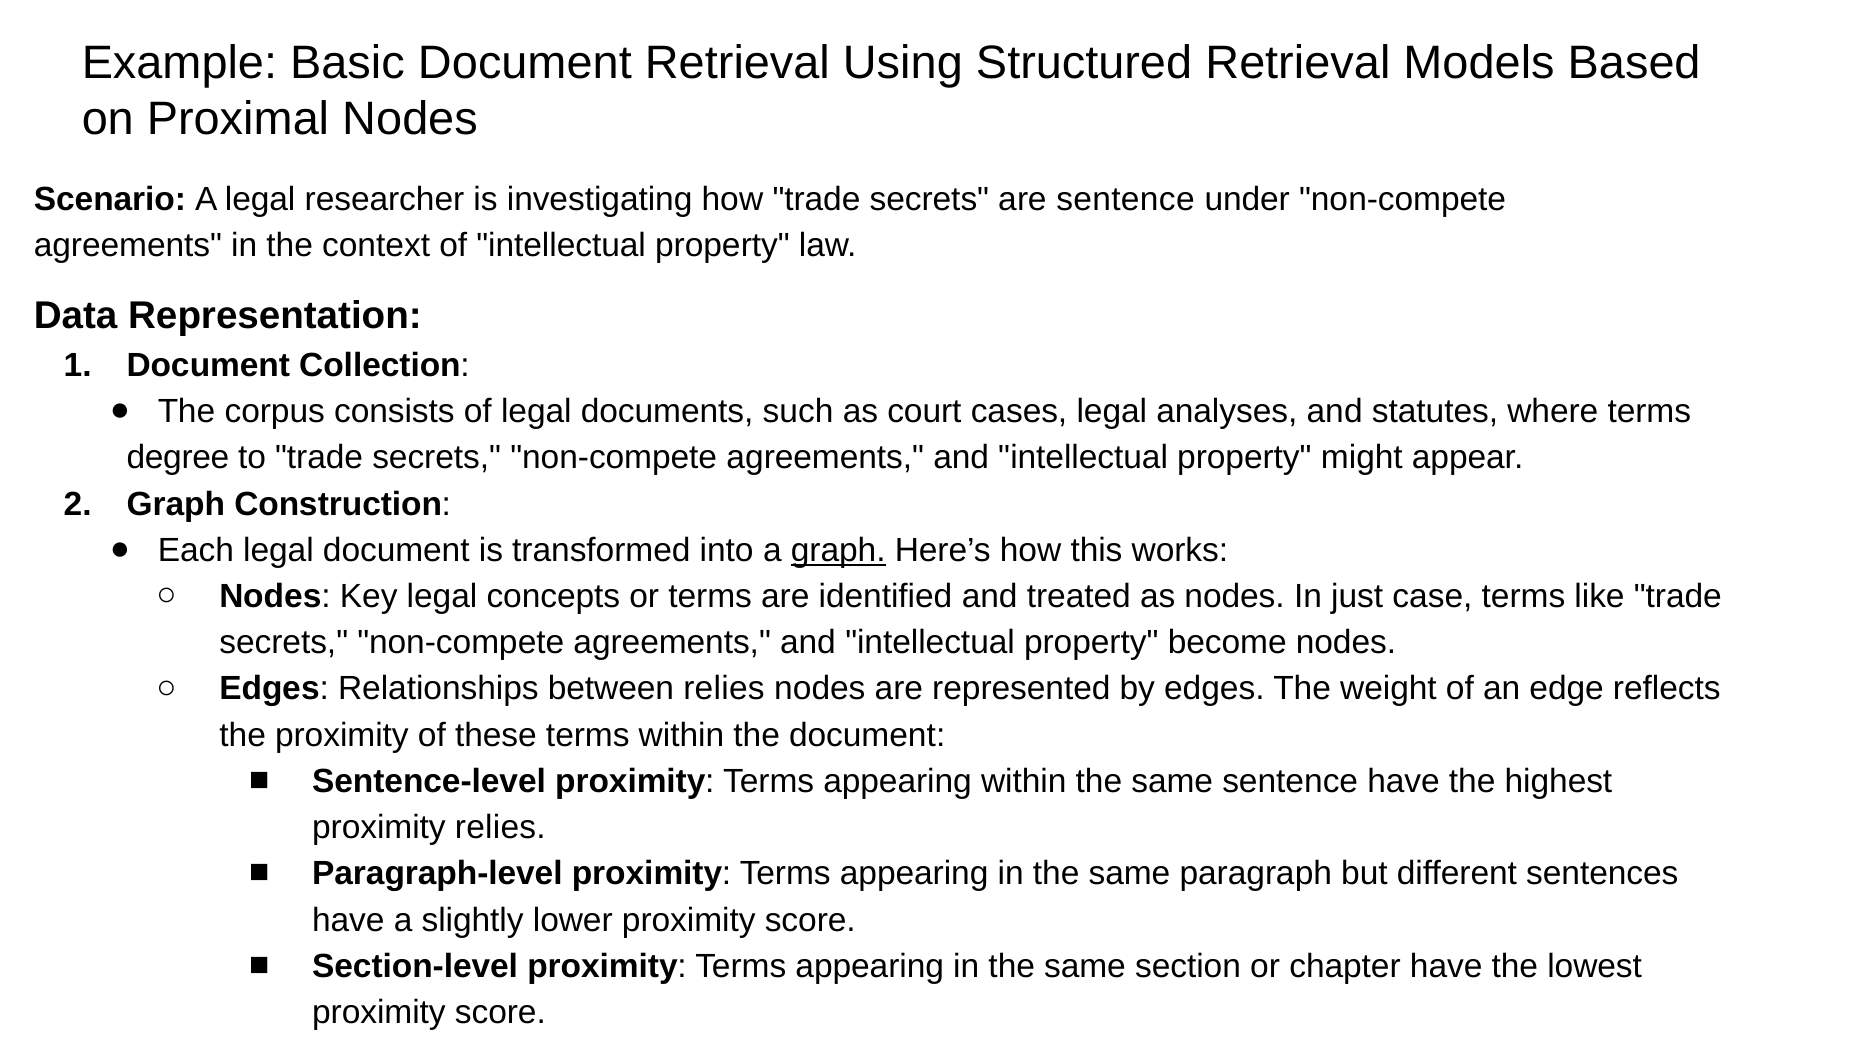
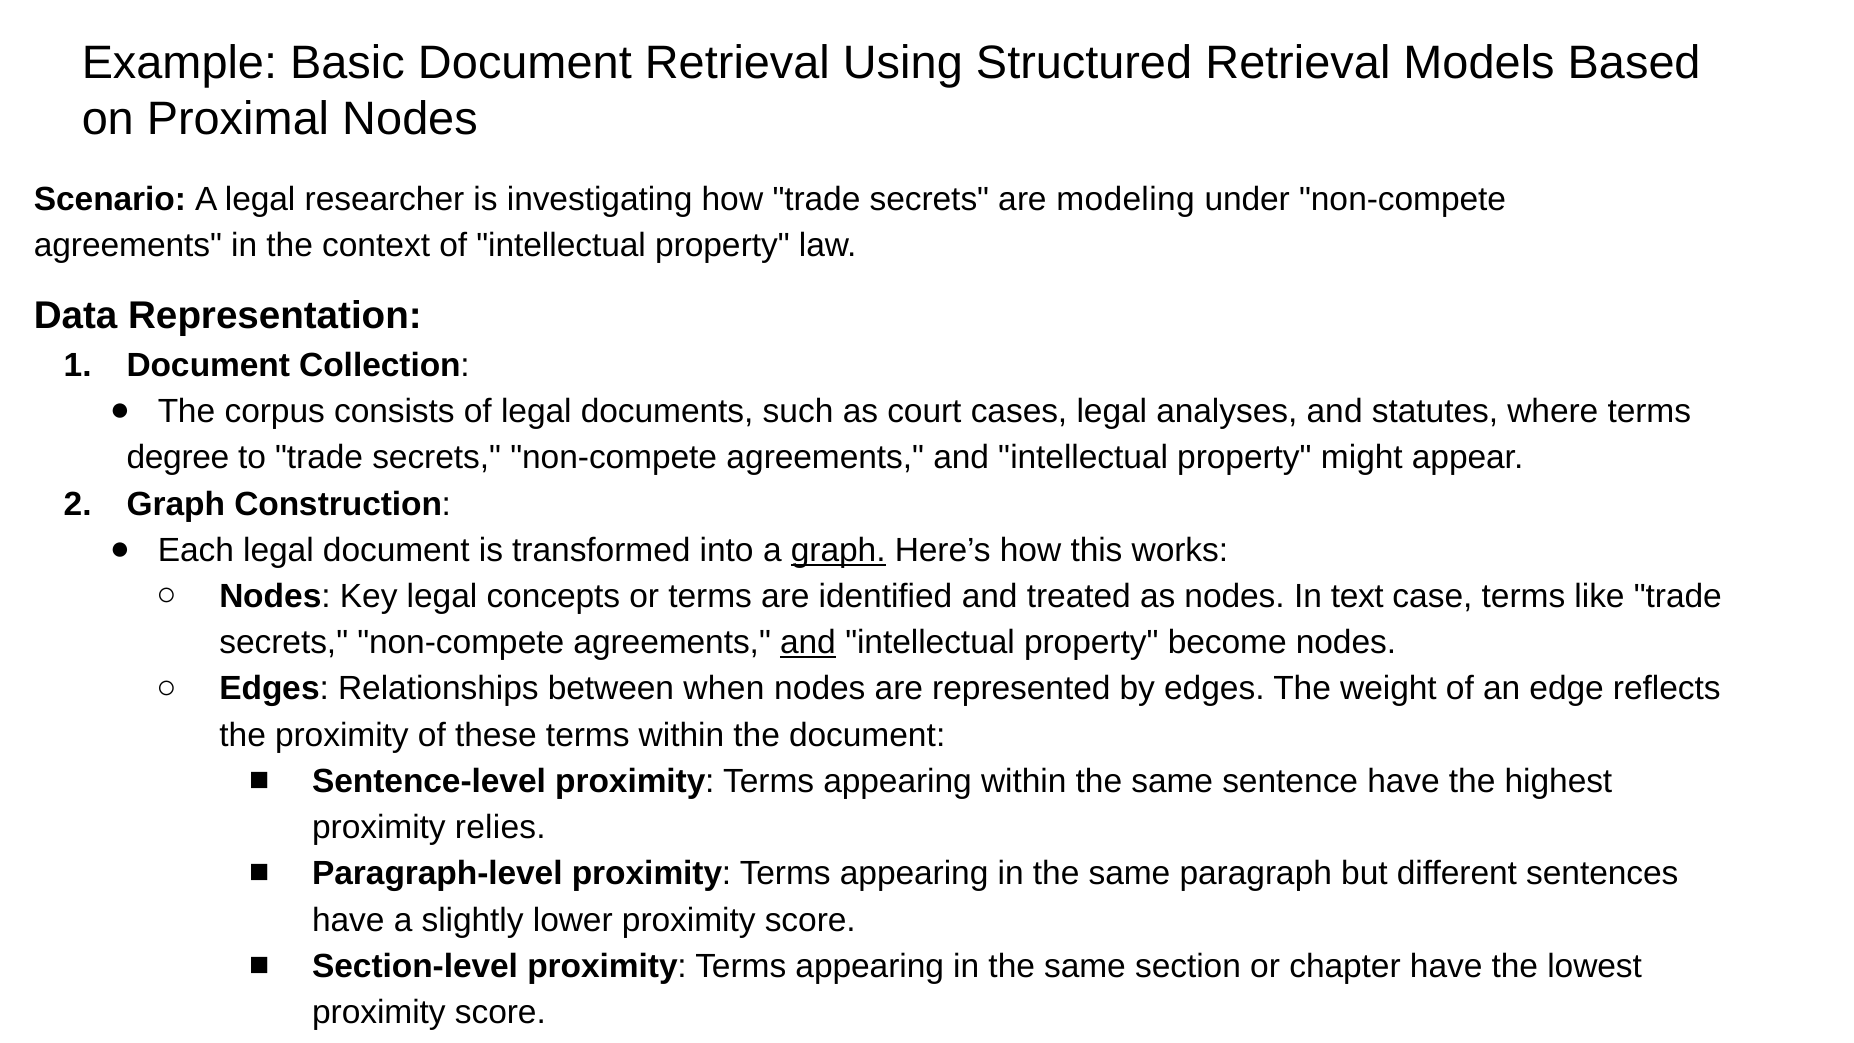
are sentence: sentence -> modeling (1126, 199)
just: just -> text (1357, 596)
and underline: none -> present (808, 643)
between relies: relies -> when (724, 689)
